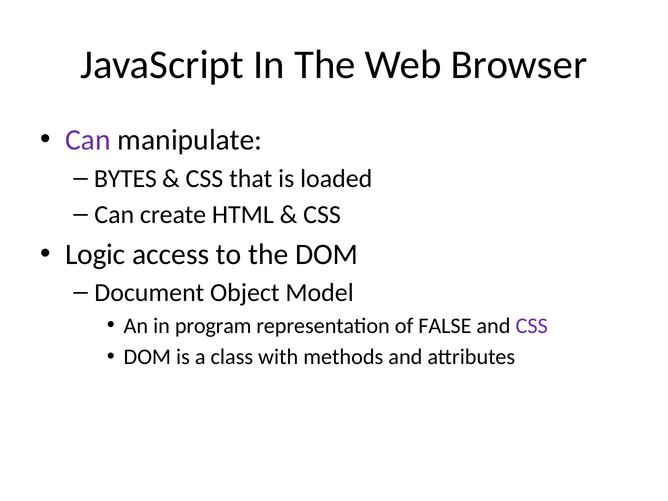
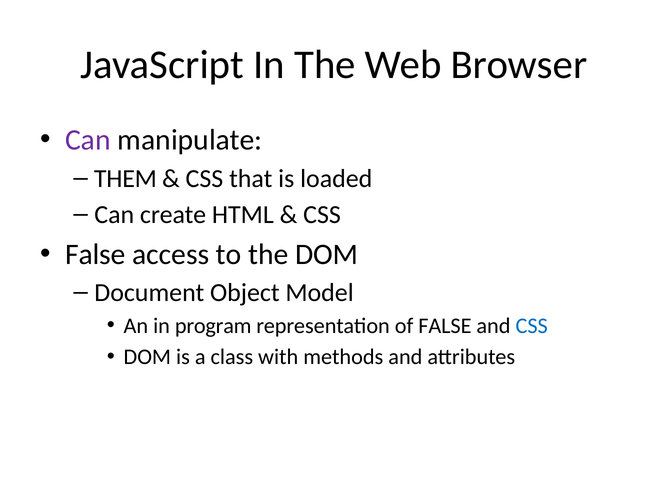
BYTES: BYTES -> THEM (125, 178)
Logic: Logic -> False (95, 254)
CSS colour: purple -> blue (532, 326)
